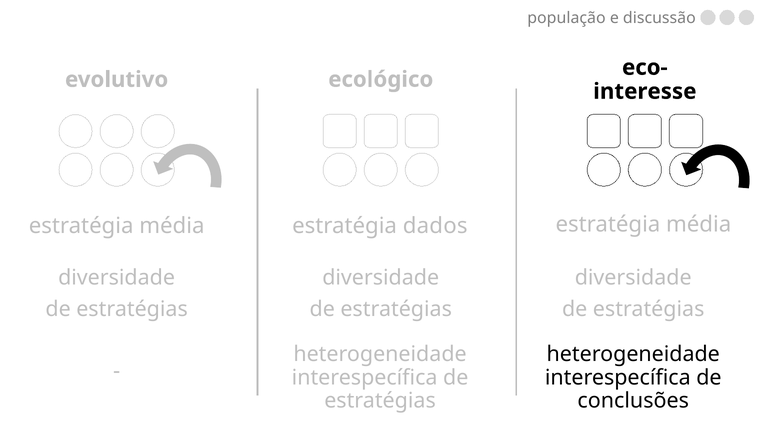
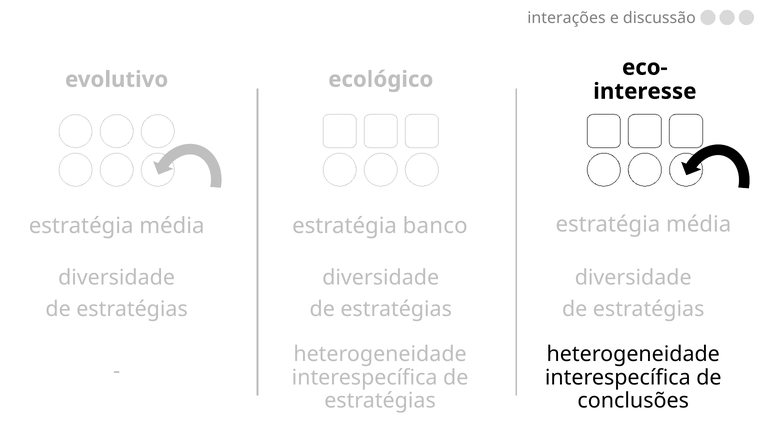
população: população -> interações (566, 18)
dados: dados -> banco (435, 226)
